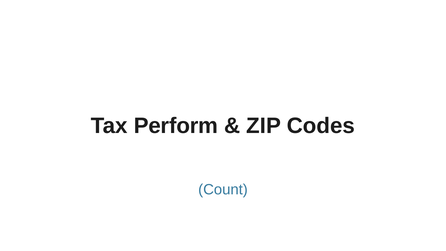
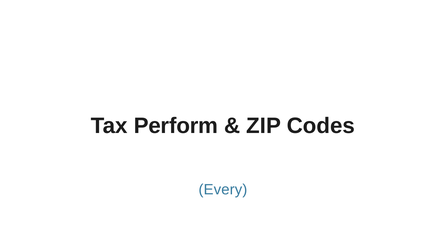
Count: Count -> Every (223, 189)
